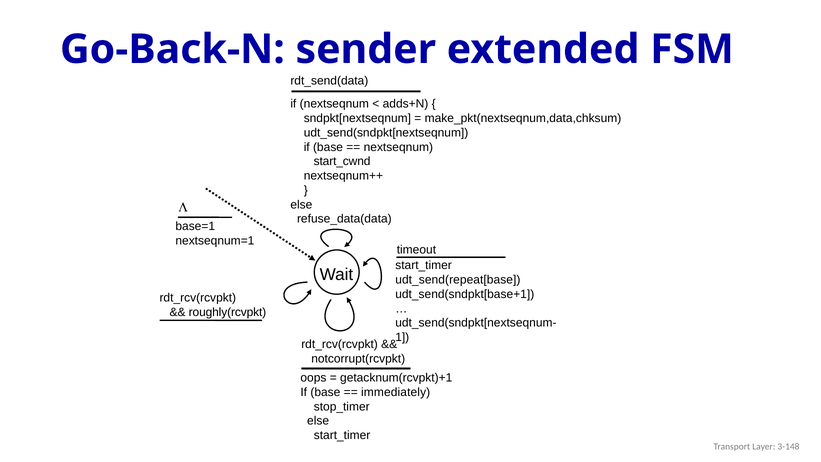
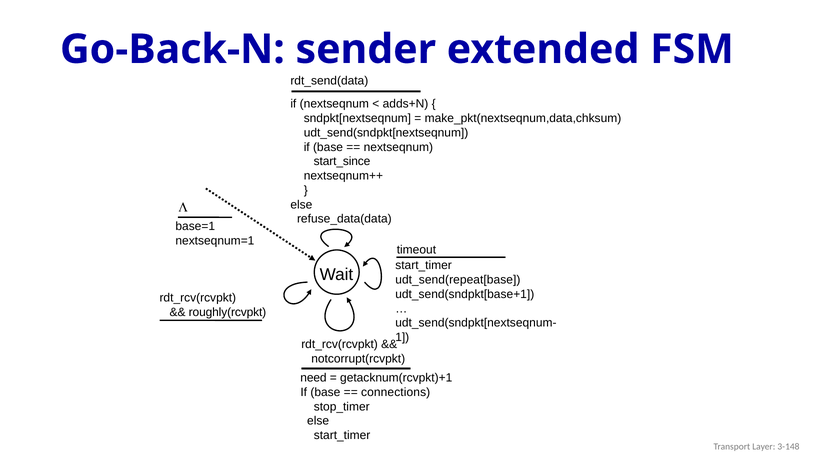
start_cwnd: start_cwnd -> start_since (342, 161)
oops: oops -> need (313, 378)
immediately: immediately -> connections (396, 392)
